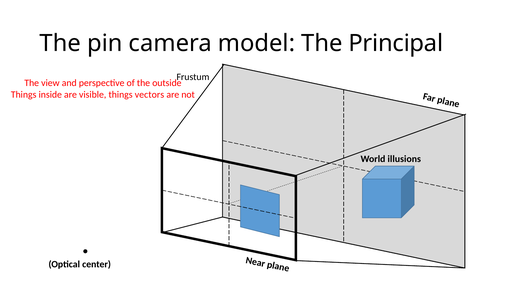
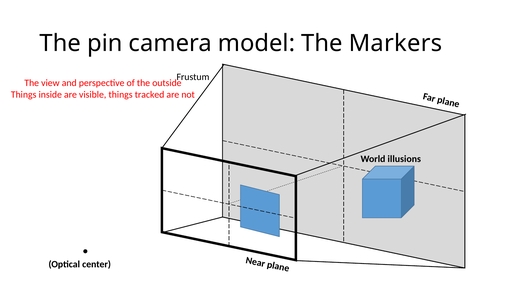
Principal: Principal -> Markers (396, 43)
vectors: vectors -> tracked (150, 94)
